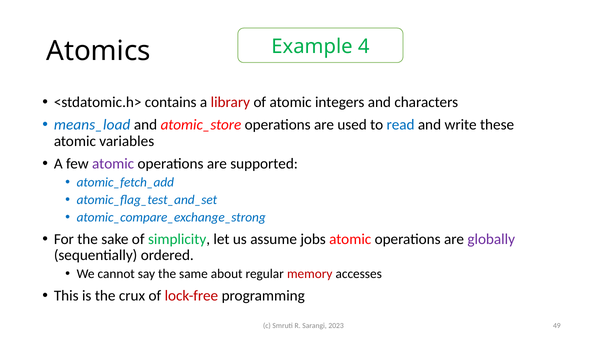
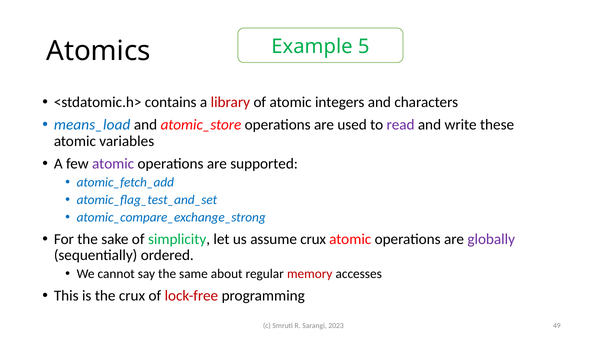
4: 4 -> 5 (364, 47)
read colour: blue -> purple (401, 125)
assume jobs: jobs -> crux (313, 239)
